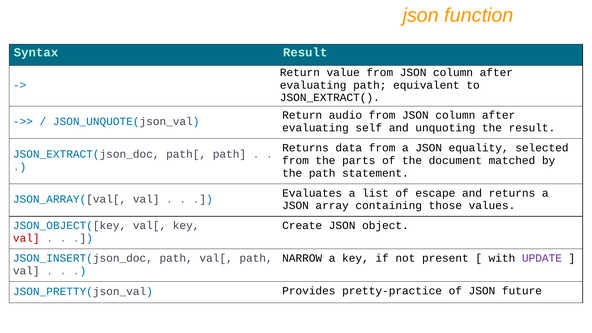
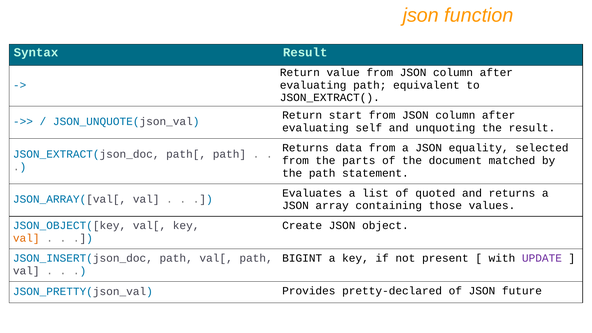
audio: audio -> start (345, 115)
escape: escape -> quoted (435, 193)
val colour: red -> orange (26, 238)
NARROW: NARROW -> BIGINT (302, 258)
pretty-practice: pretty-practice -> pretty-declared (392, 291)
